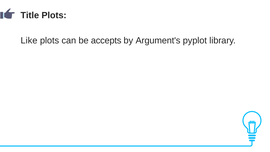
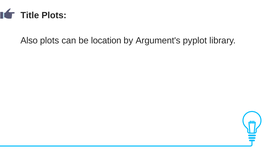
Like: Like -> Also (29, 40)
accepts: accepts -> location (106, 40)
